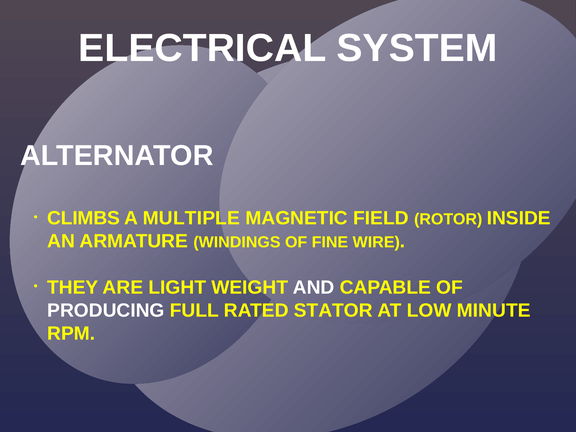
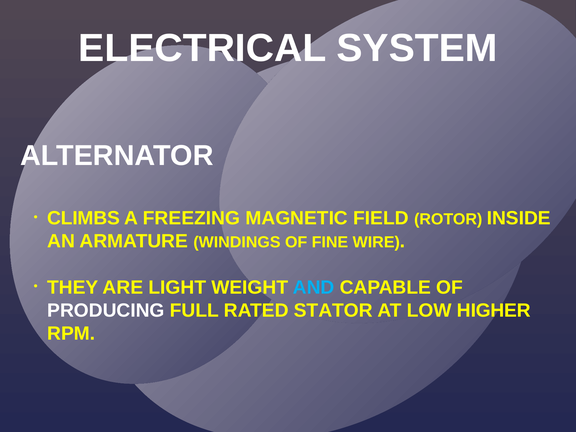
MULTIPLE: MULTIPLE -> FREEZING (191, 218)
AND colour: white -> light blue (314, 287)
MINUTE: MINUTE -> HIGHER (494, 310)
